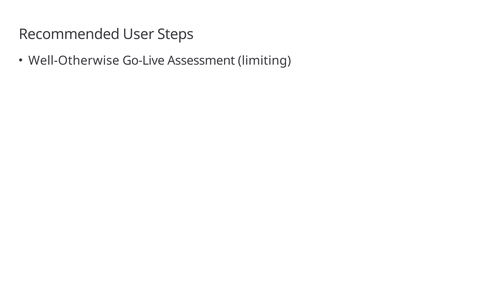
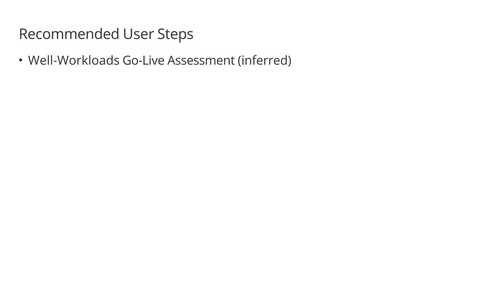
Well-Otherwise: Well-Otherwise -> Well-Workloads (74, 61)
limiting: limiting -> inferred (265, 61)
